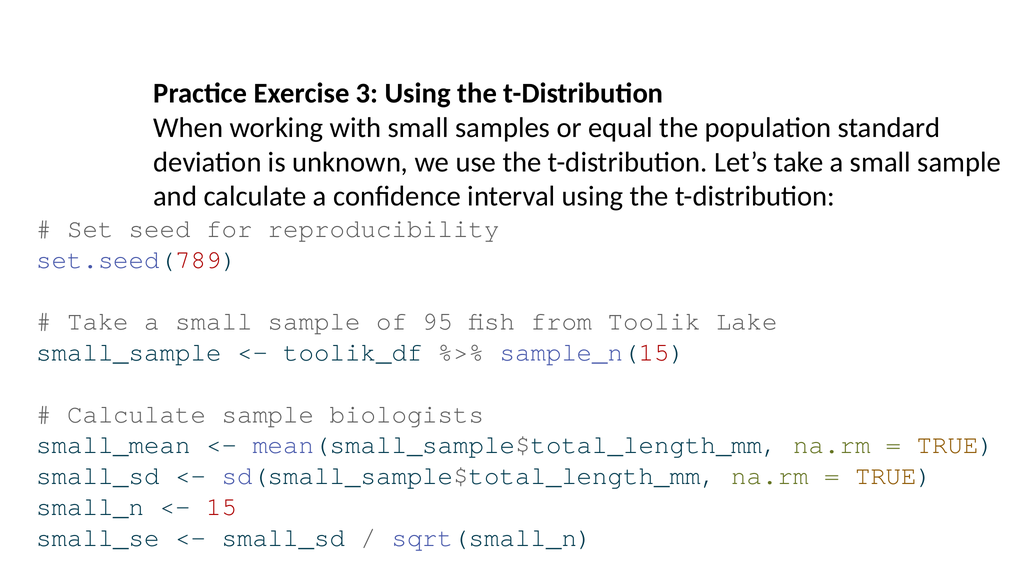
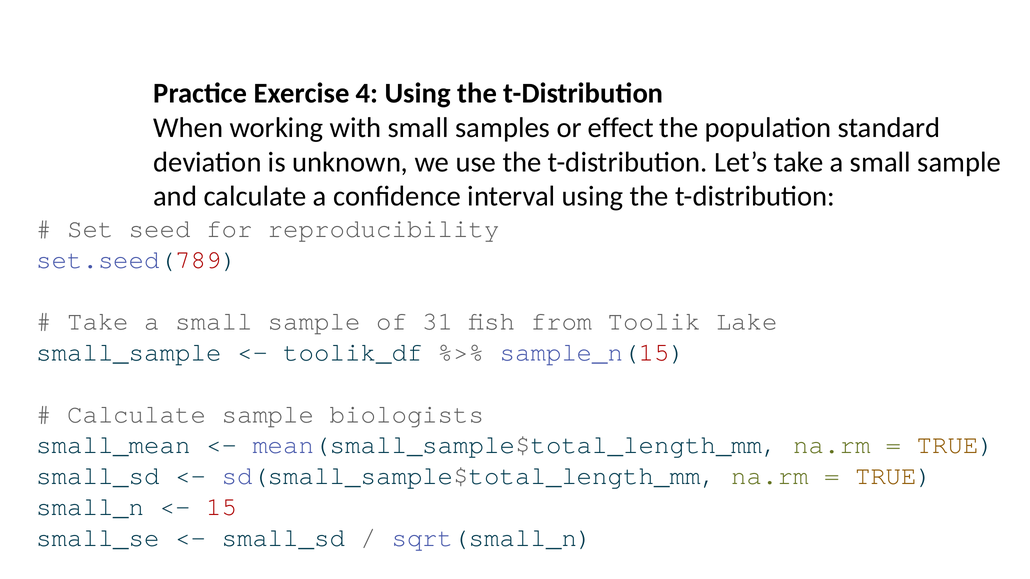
Exercise 3: 3 -> 4 (367, 94)
equal: equal -> effect (621, 128)
95: 95 -> 31 (438, 322)
